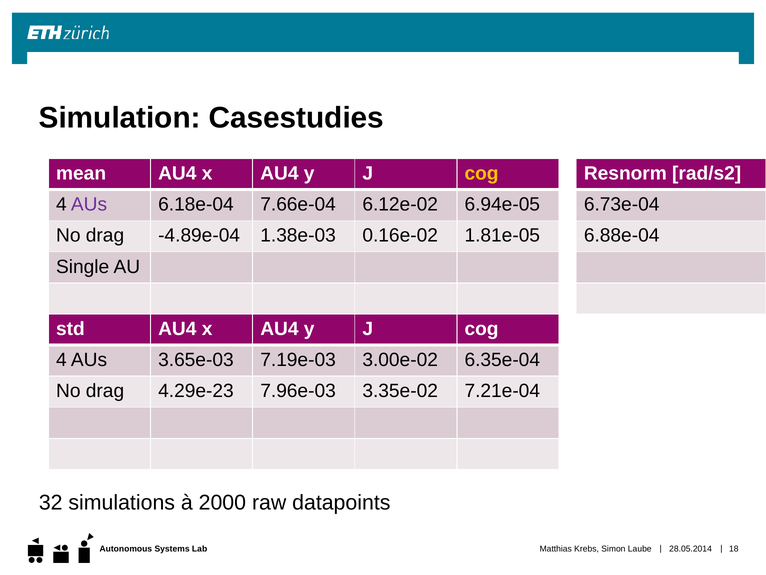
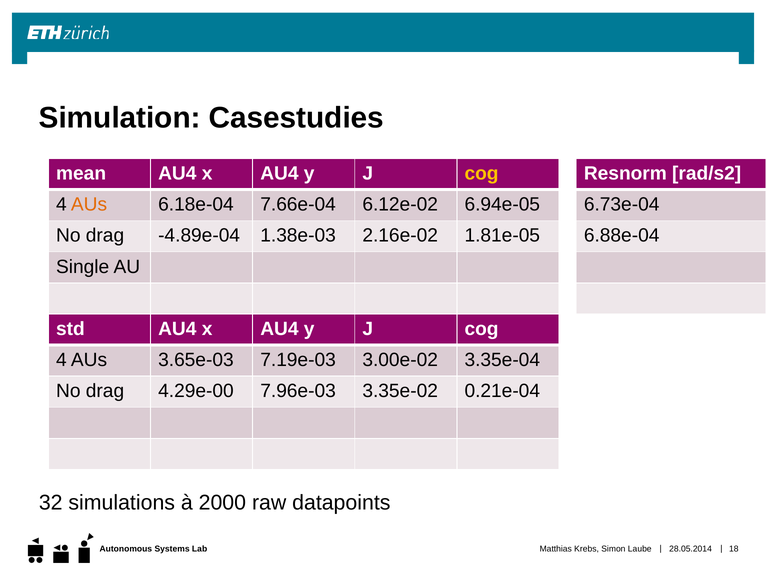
AUs colour: purple -> orange (89, 204)
0.16e-02: 0.16e-02 -> 2.16e-02 (400, 235)
6.35e-04: 6.35e-04 -> 3.35e-04 (502, 360)
4.29e-23: 4.29e-23 -> 4.29e-00 (196, 391)
7.21e-04: 7.21e-04 -> 0.21e-04 (502, 391)
